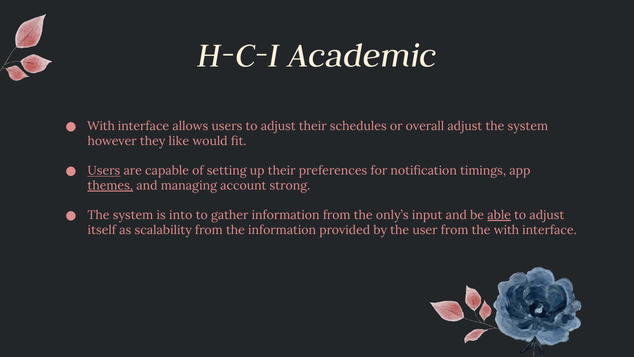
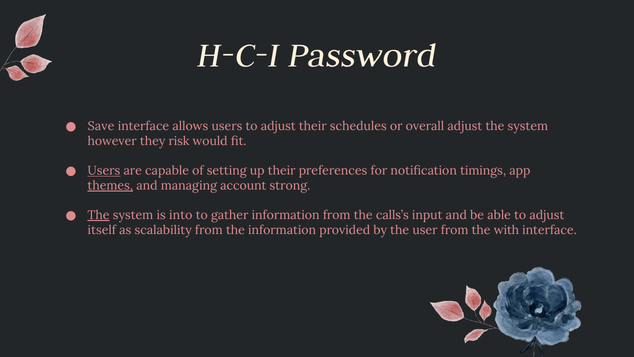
Academic: Academic -> Password (363, 55)
With: With -> Save (101, 126)
like: like -> risk (179, 141)
The underline: none -> present (99, 215)
only’s: only’s -> calls’s (392, 215)
able underline: present -> none (499, 215)
